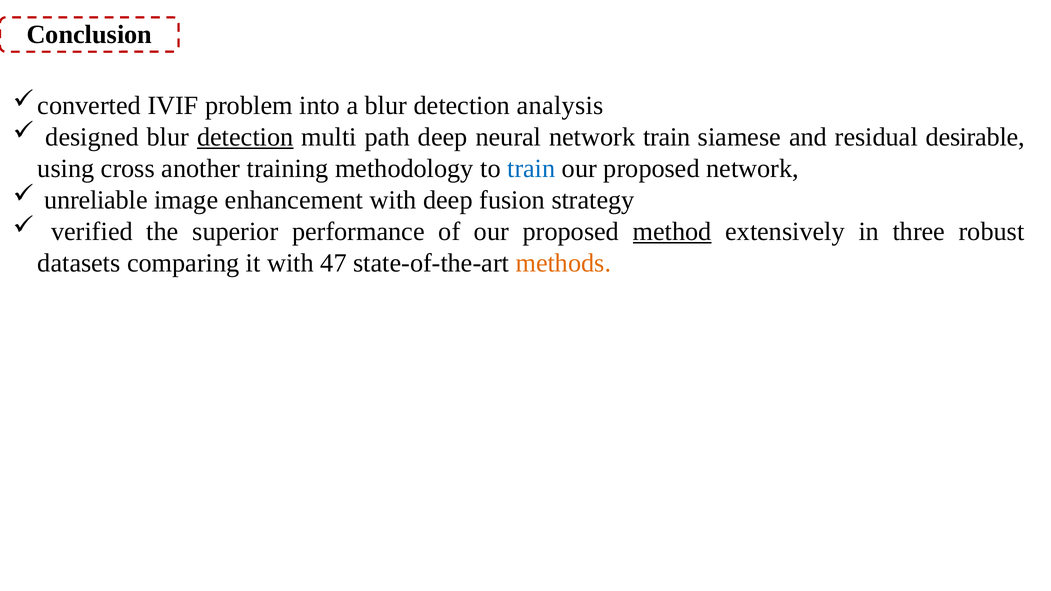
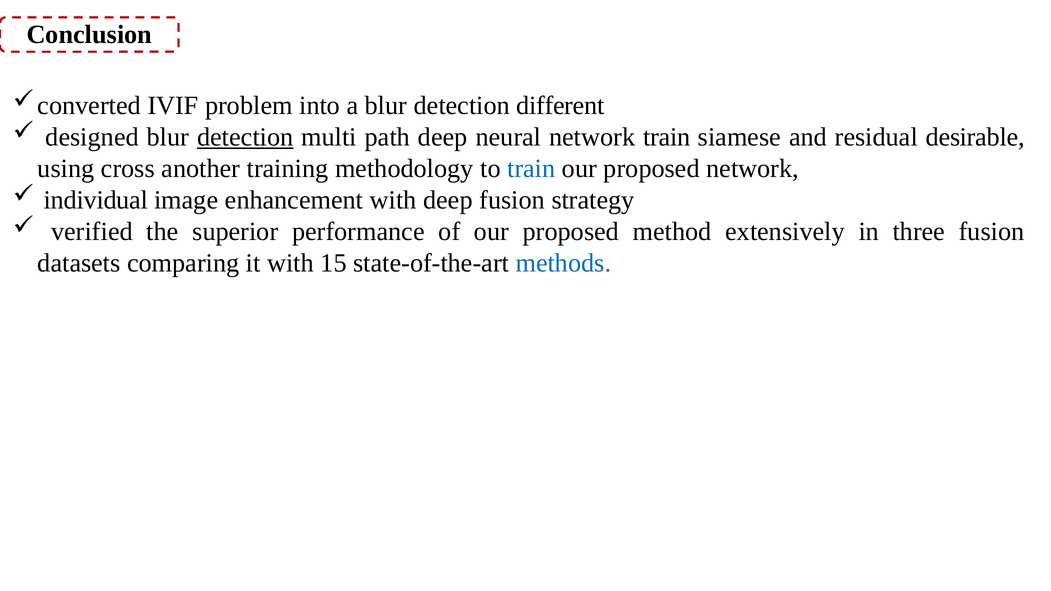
analysis: analysis -> different (560, 105)
unreliable: unreliable -> individual (96, 200)
method underline: present -> none (672, 232)
three robust: robust -> fusion (992, 232)
47: 47 -> 15 (334, 263)
methods colour: orange -> blue (563, 263)
